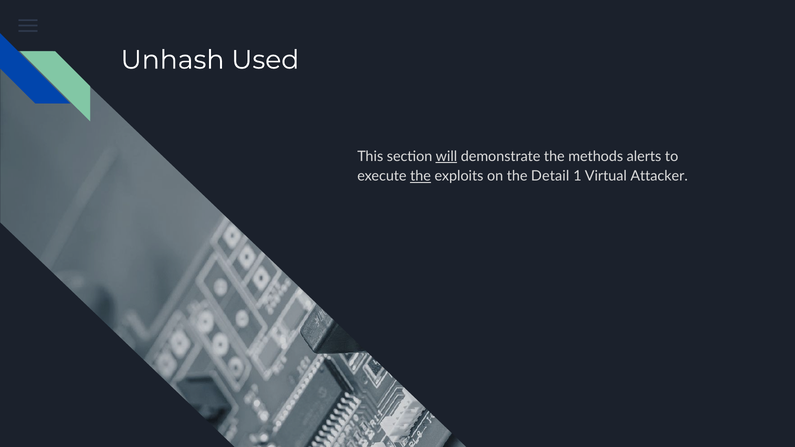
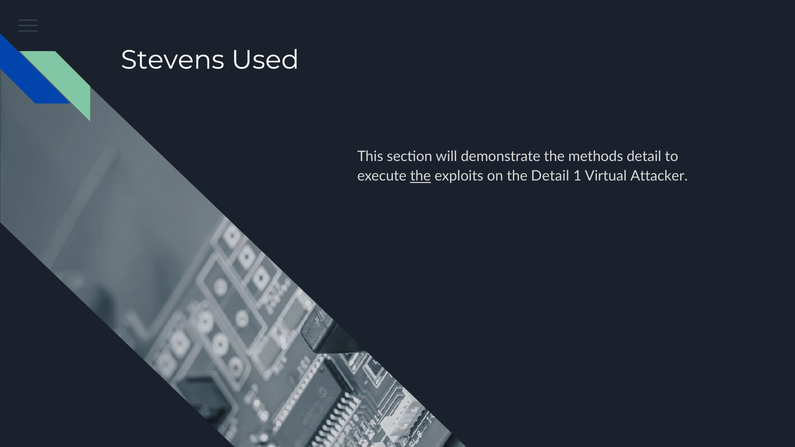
Unhash: Unhash -> Stevens (173, 60)
will underline: present -> none (446, 156)
methods alerts: alerts -> detail (644, 156)
